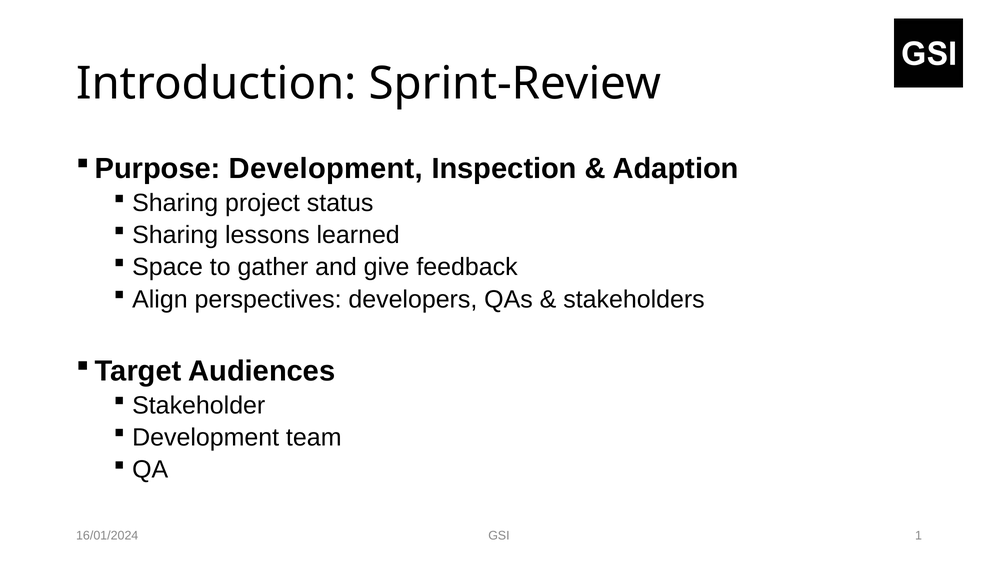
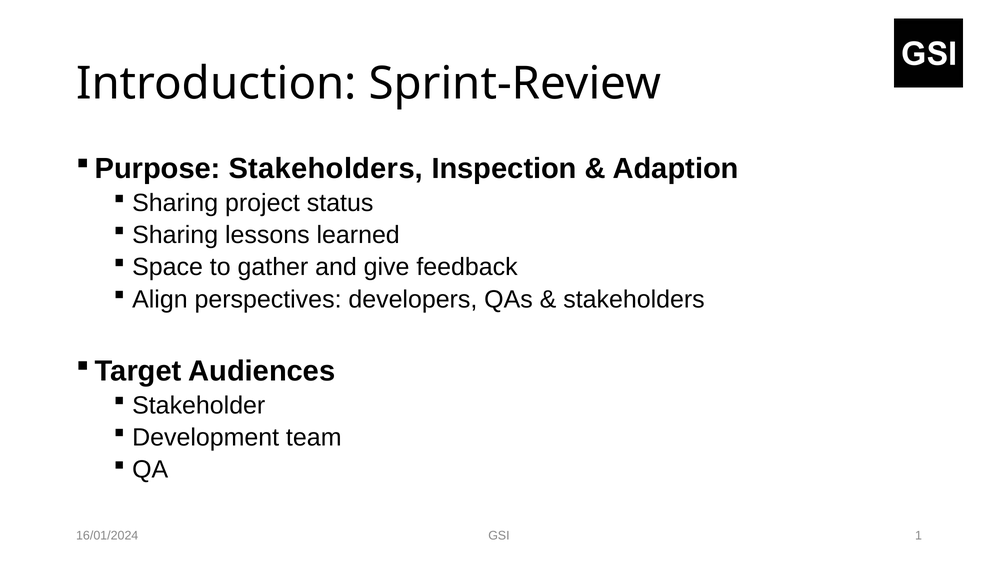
Development: Development -> Stakeholders (326, 169)
